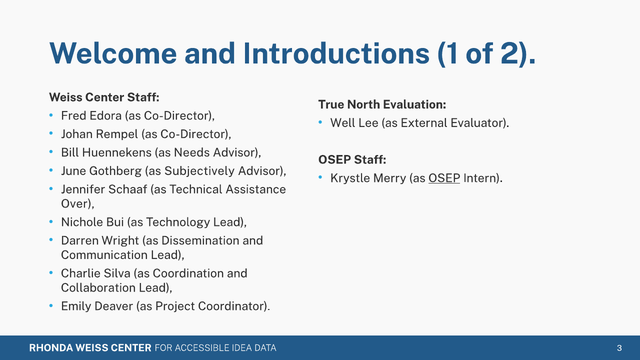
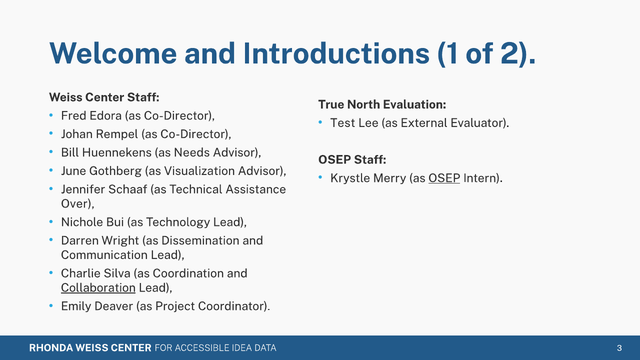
Well: Well -> Test (343, 123)
Subjectively: Subjectively -> Visualization (200, 171)
Collaboration underline: none -> present (98, 288)
